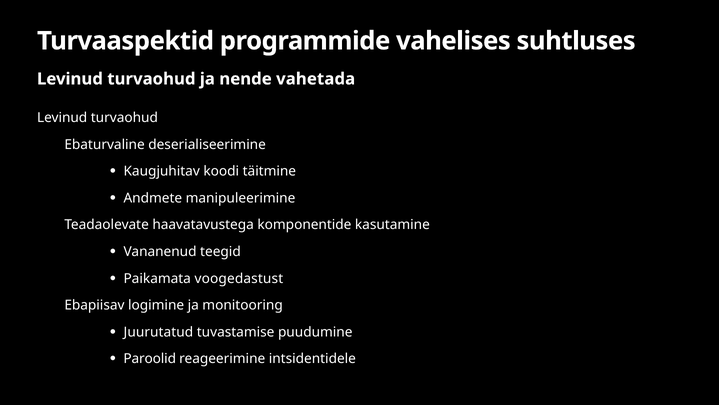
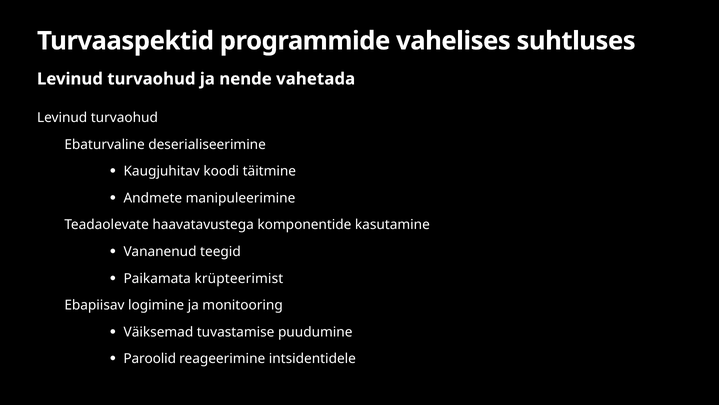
voogedastust: voogedastust -> krüpteerimist (239, 278)
Juurutatud: Juurutatud -> Väiksemad (158, 332)
